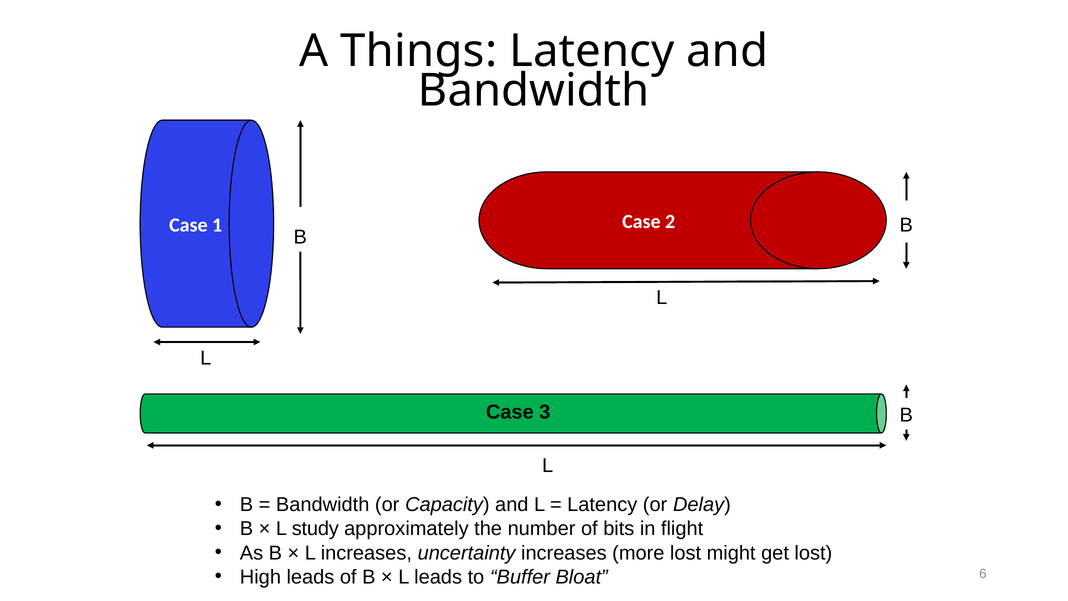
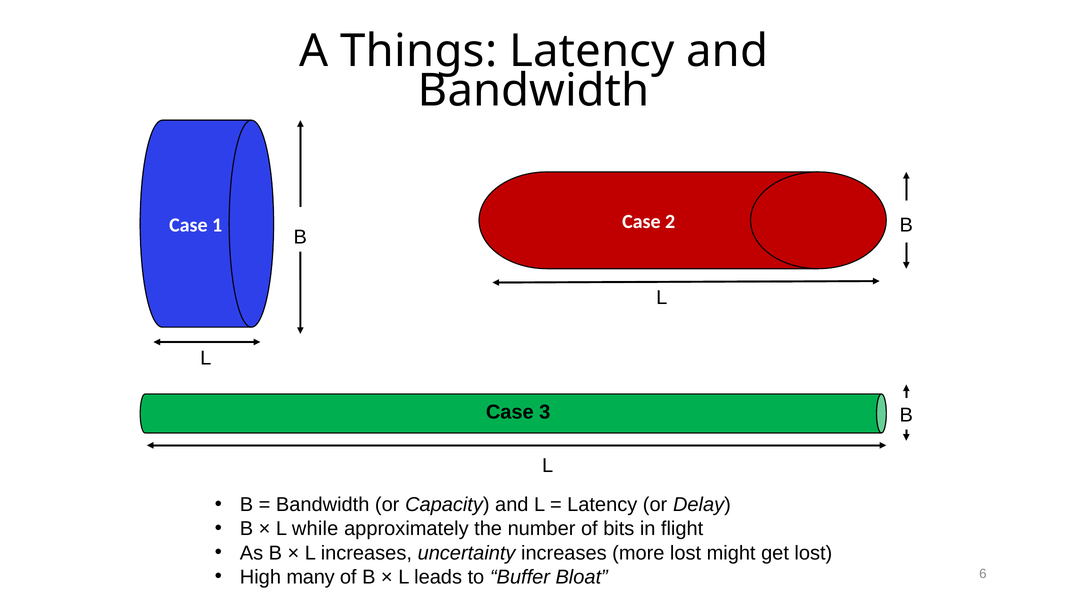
study: study -> while (315, 529)
High leads: leads -> many (311, 577)
